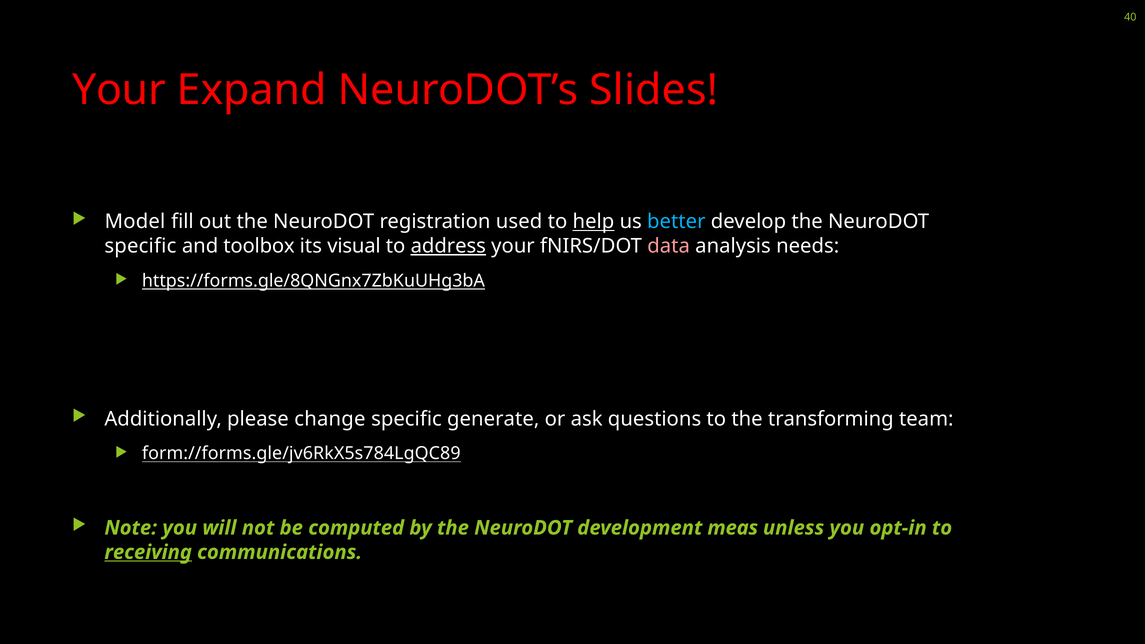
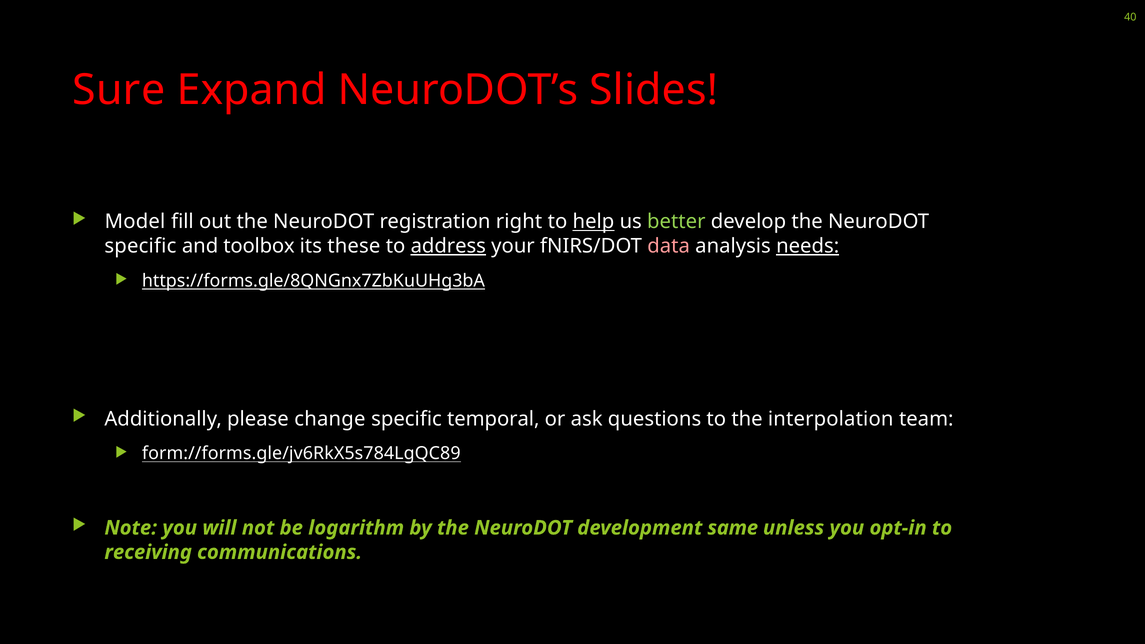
Your: Your -> Sure (119, 90)
used: used -> right (519, 222)
better colour: light blue -> light green (676, 222)
visual: visual -> these (354, 246)
needs underline: none -> present (808, 246)
generate: generate -> temporal (493, 419)
transforming: transforming -> interpolation (831, 419)
computed: computed -> logarithm (356, 528)
meas: meas -> same (733, 528)
receiving underline: present -> none (148, 552)
